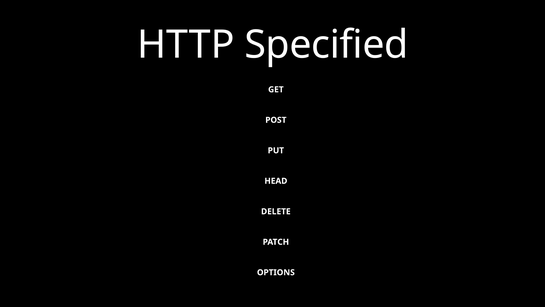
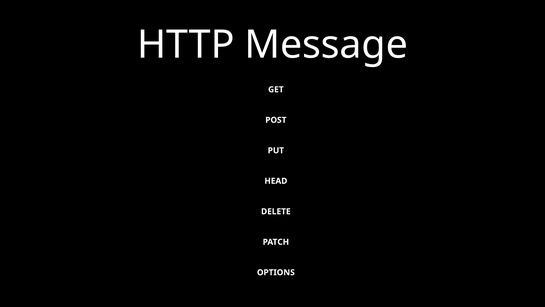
Specified: Specified -> Message (326, 45)
